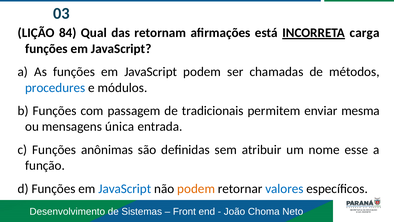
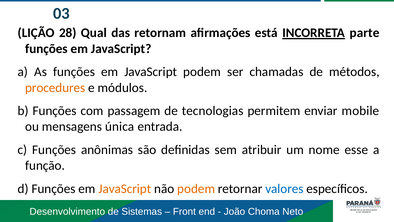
84: 84 -> 28 (68, 33)
carga: carga -> parte (365, 33)
procedures colour: blue -> orange (55, 88)
tradicionais: tradicionais -> tecnologias (213, 111)
mesma: mesma -> mobile (360, 111)
JavaScript colour: blue -> orange (125, 189)
